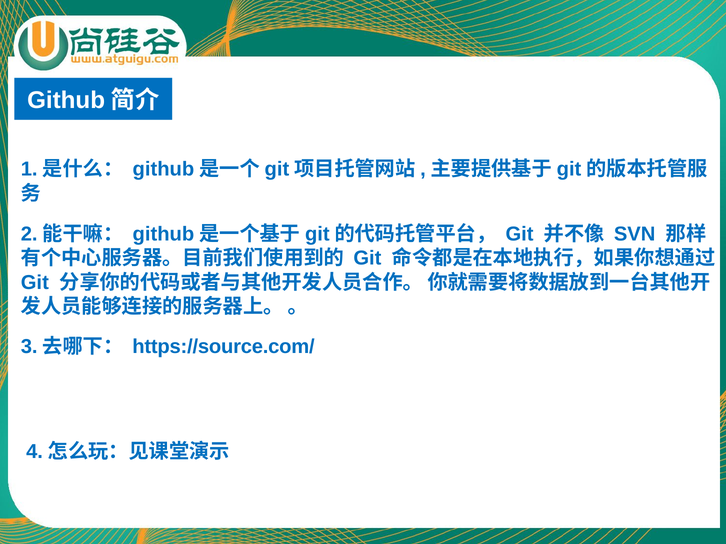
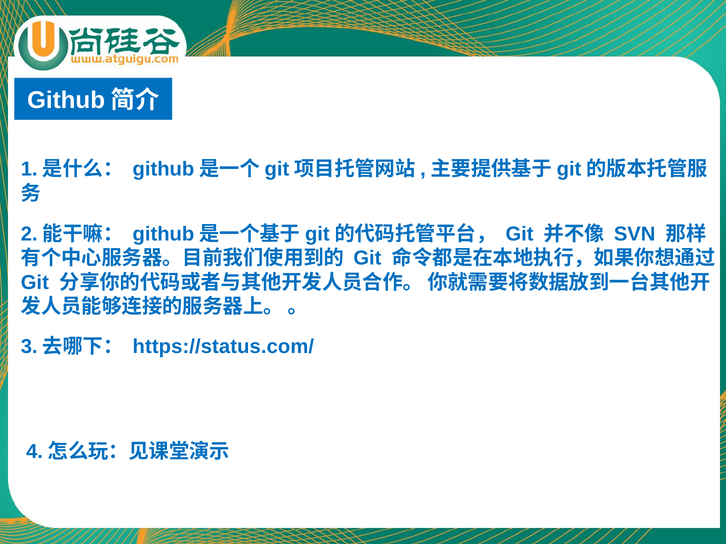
https://source.com/: https://source.com/ -> https://status.com/ (223, 347)
